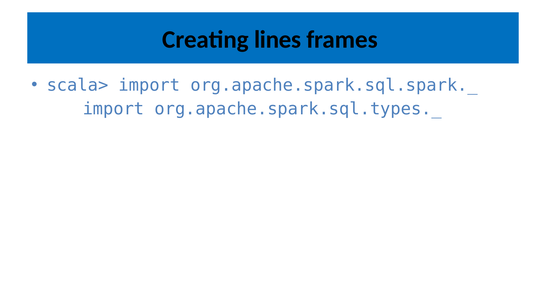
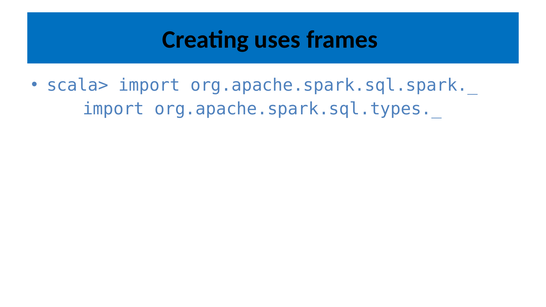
lines: lines -> uses (277, 40)
